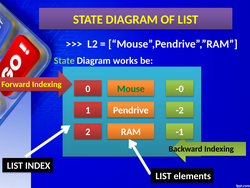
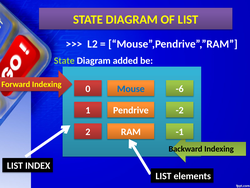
works: works -> added (125, 60)
Mouse colour: green -> blue (131, 89)
-0: -0 -> -6 (180, 89)
